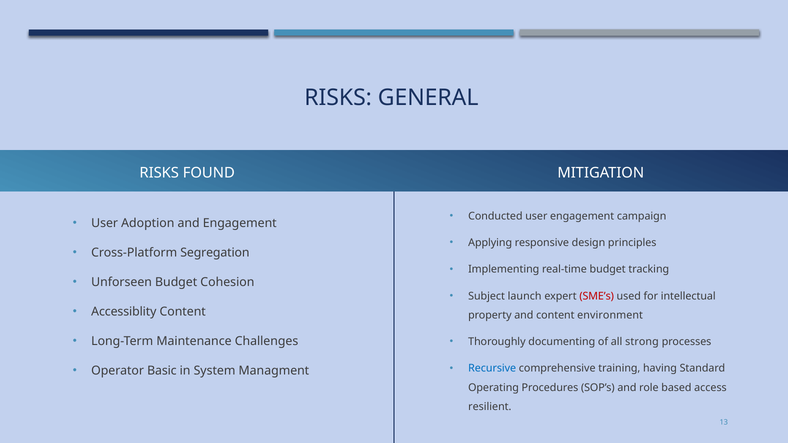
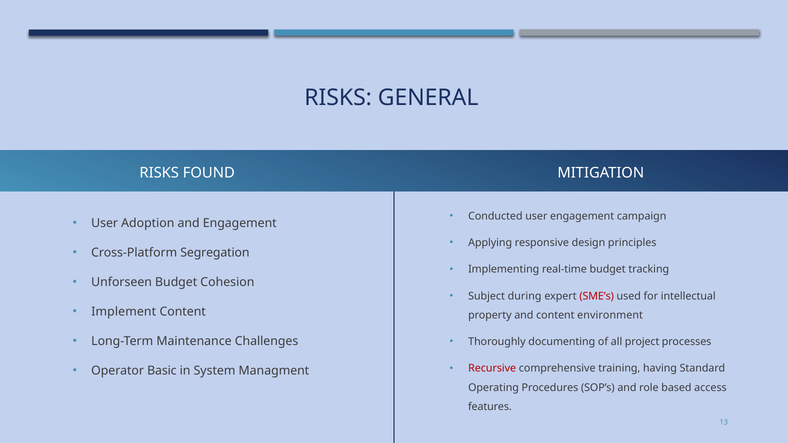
launch: launch -> during (525, 296)
Accessiblity: Accessiblity -> Implement (124, 312)
strong: strong -> project (642, 342)
Recursive colour: blue -> red (492, 369)
resilient: resilient -> features (490, 407)
